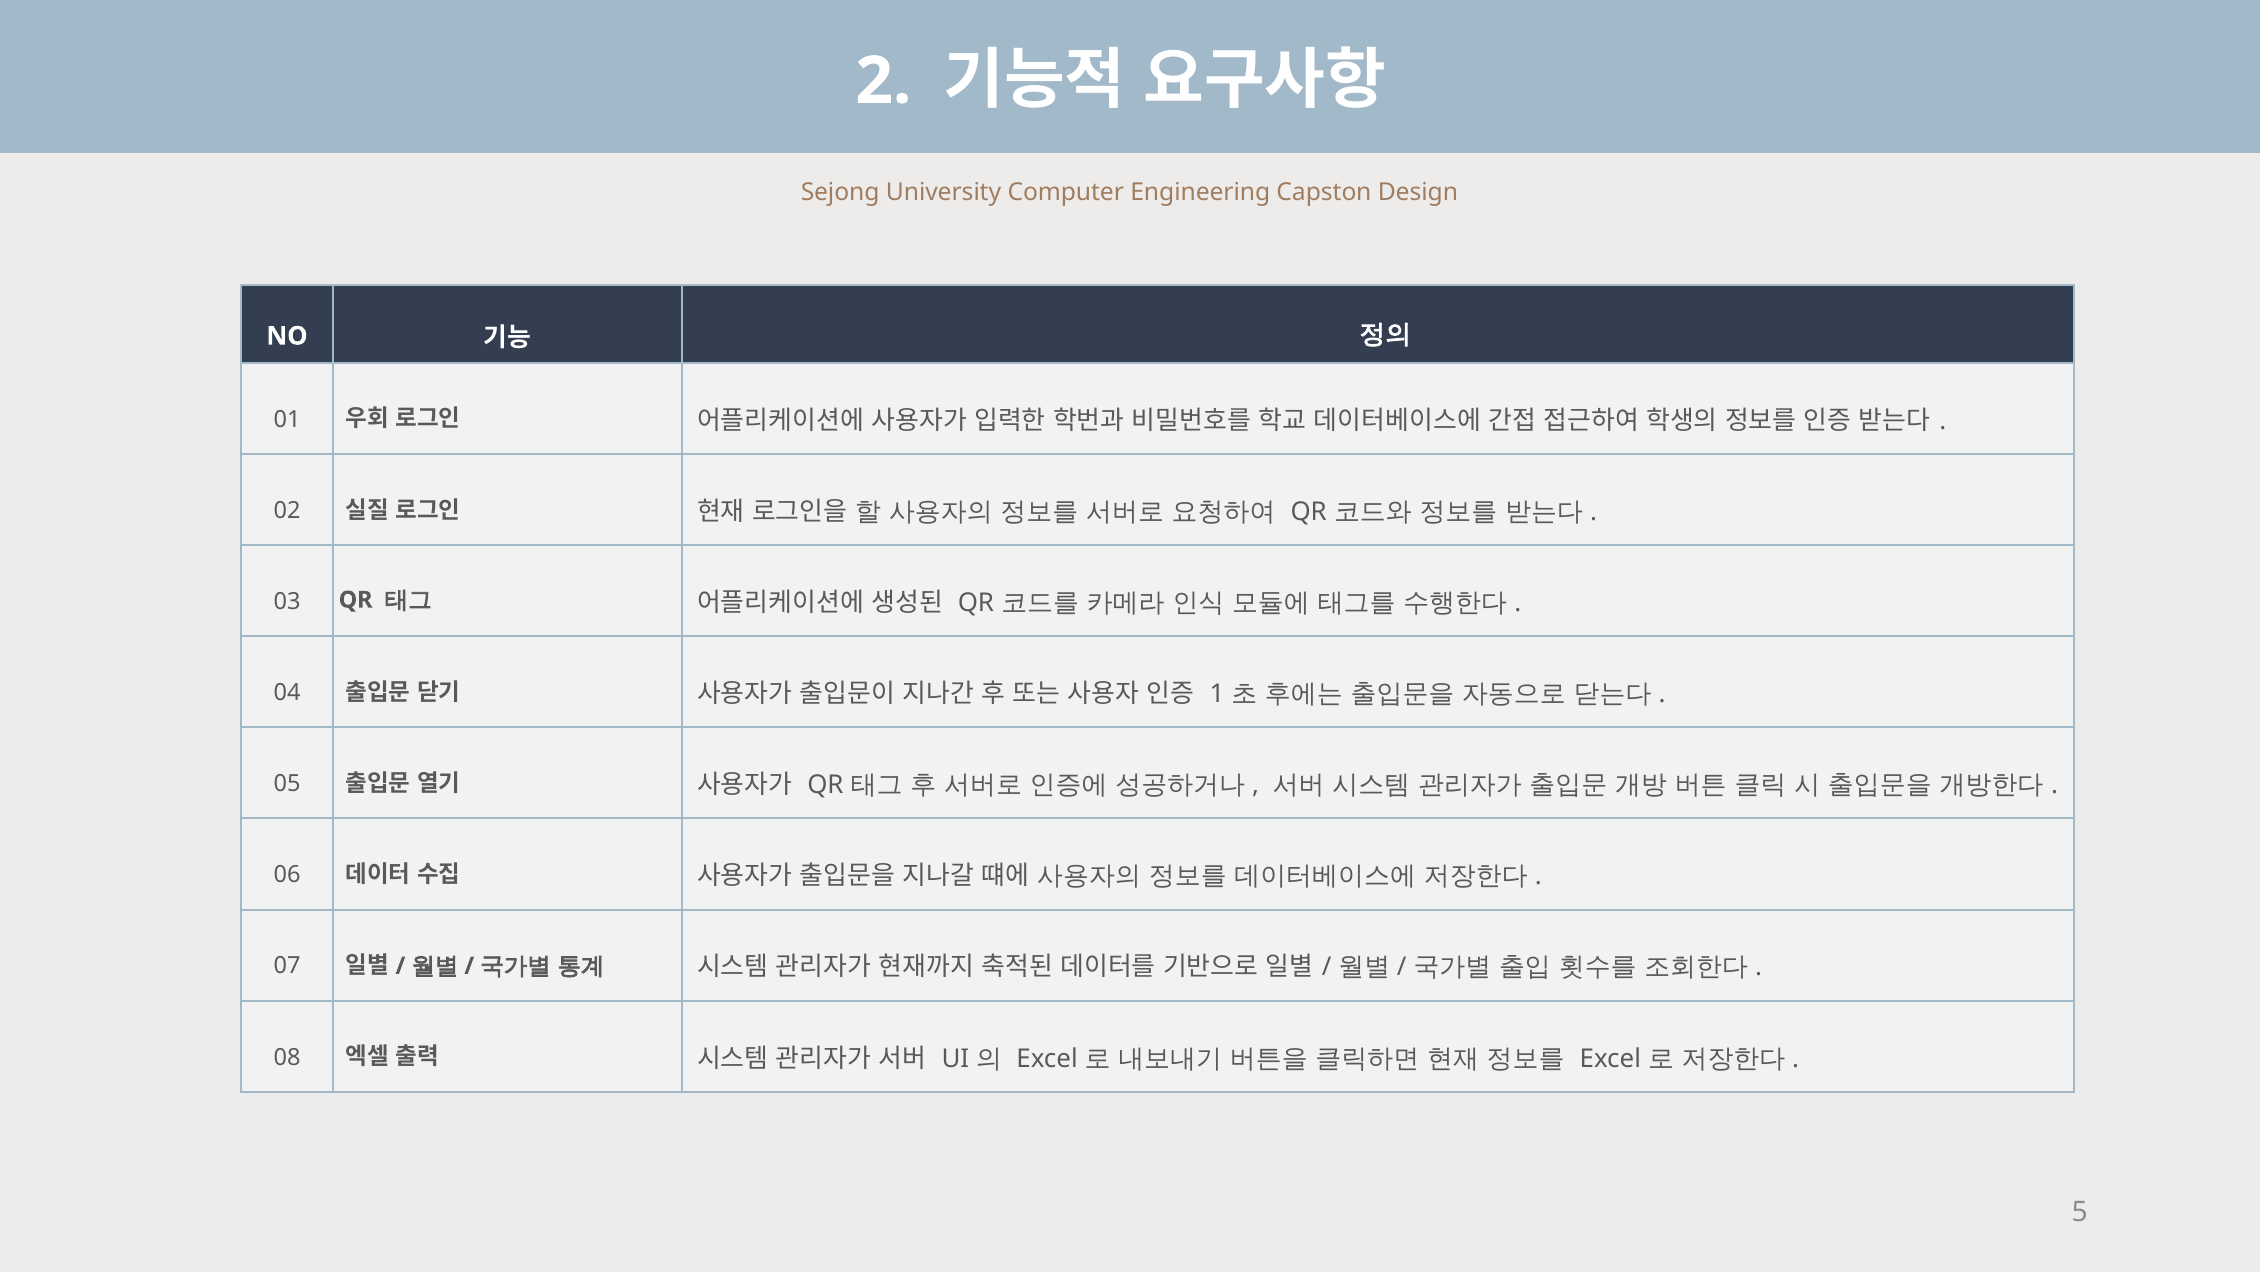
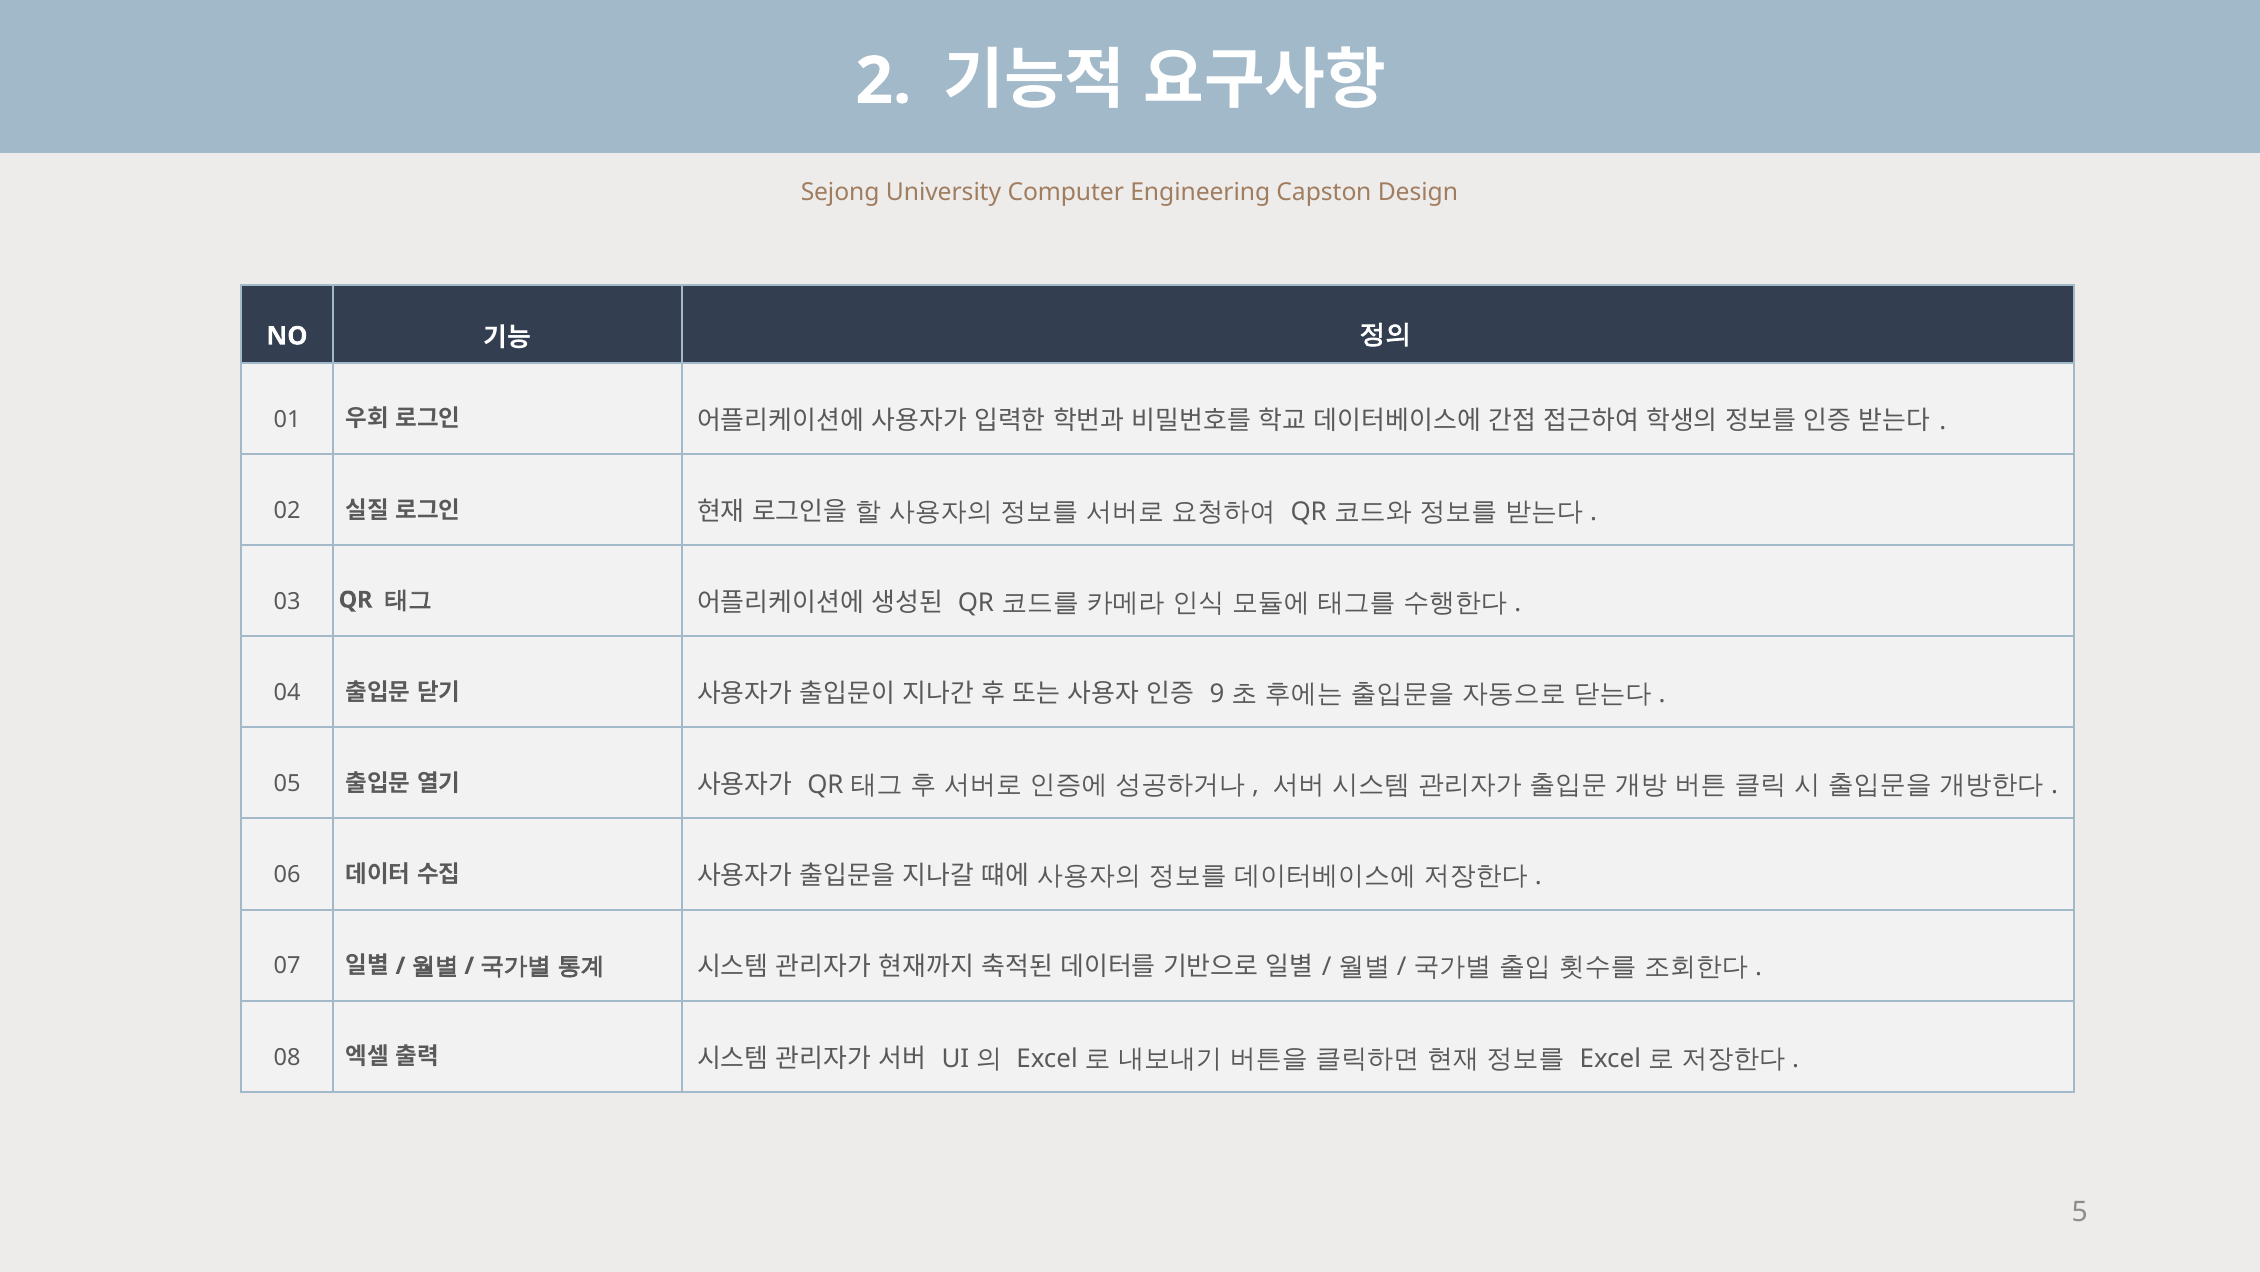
1: 1 -> 9 (1217, 693)
